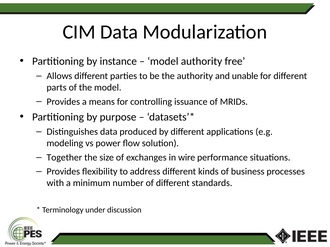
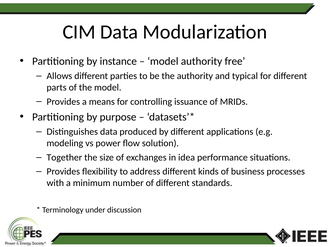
unable: unable -> typical (245, 76)
wire: wire -> idea (187, 158)
